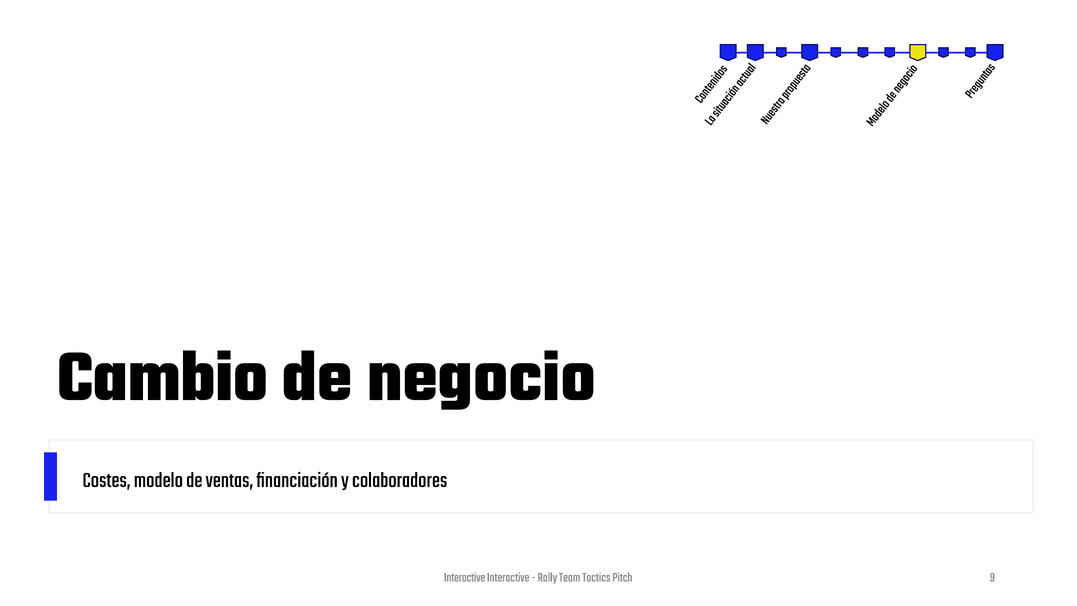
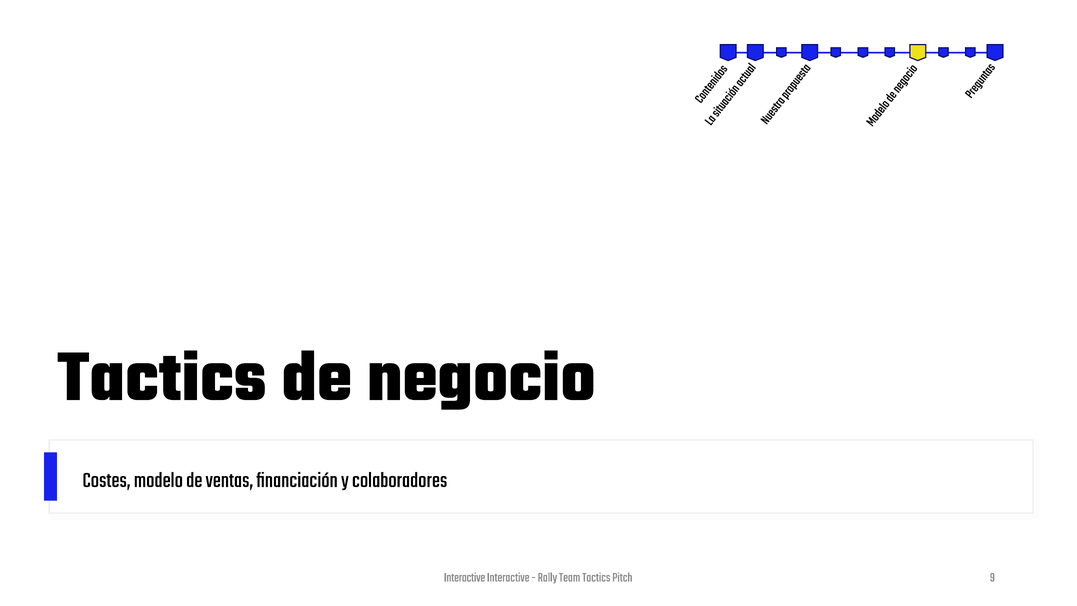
Cambio: Cambio -> Tactics (162, 376)
